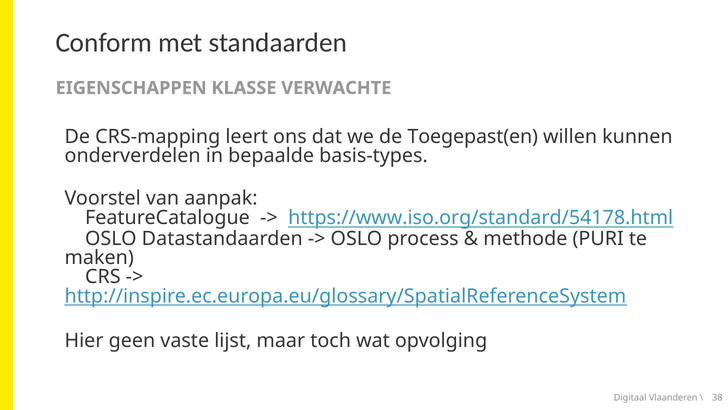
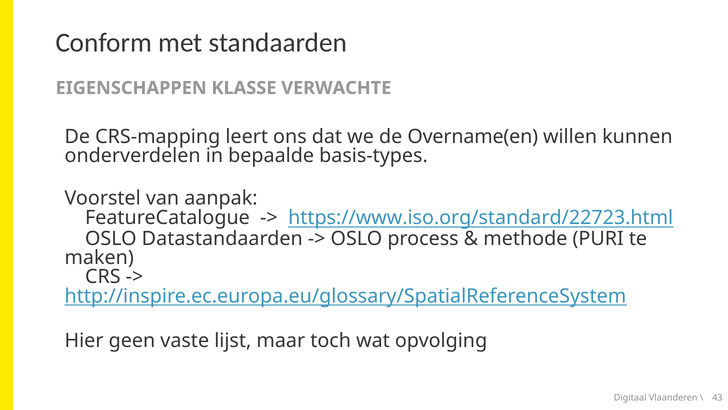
Toegepast(en: Toegepast(en -> Overname(en (473, 136)
https://www.iso.org/standard/54178.html: https://www.iso.org/standard/54178.html -> https://www.iso.org/standard/22723.html (481, 218)
38: 38 -> 43 (717, 397)
